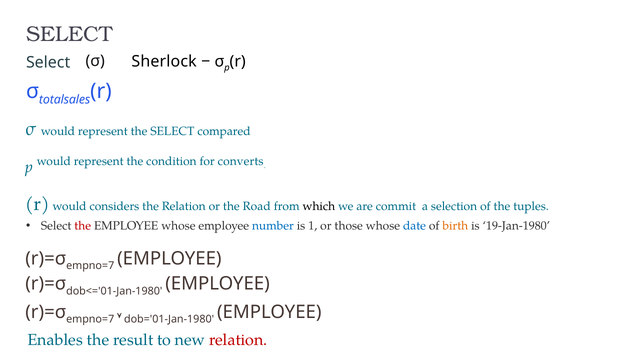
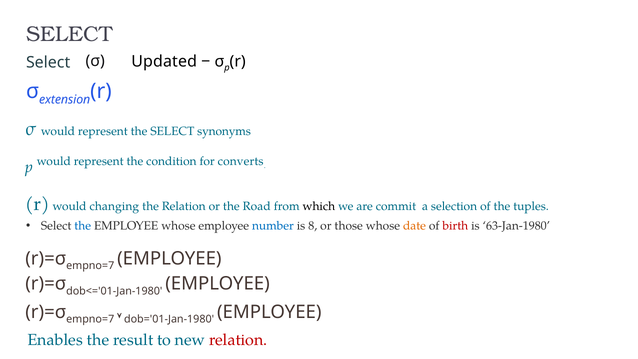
Sherlock: Sherlock -> Updated (164, 61)
totalsales: totalsales -> extension (65, 100)
compared: compared -> synonyms (224, 131)
considers: considers -> changing (114, 206)
the colour: red -> blue (83, 226)
1: 1 -> 8 (313, 226)
date colour: blue -> orange (414, 226)
birth colour: orange -> red (455, 226)
19-Jan-1980: 19-Jan-1980 -> 63-Jan-1980 (516, 226)
